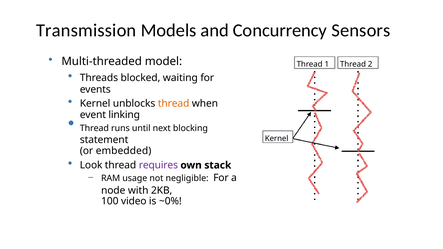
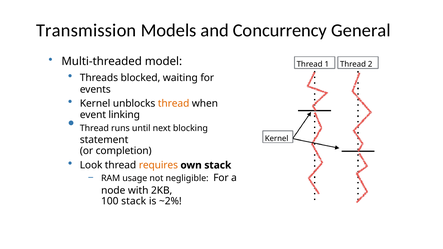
Sensors: Sensors -> General (361, 31)
embedded: embedded -> completion (124, 151)
requires colour: purple -> orange (158, 165)
100 video: video -> stack (134, 201)
~0%: ~0% -> ~2% (170, 201)
